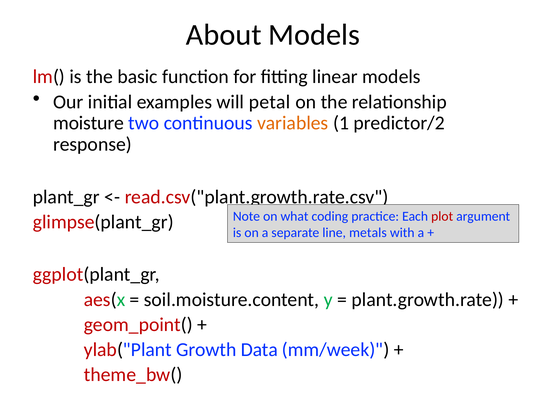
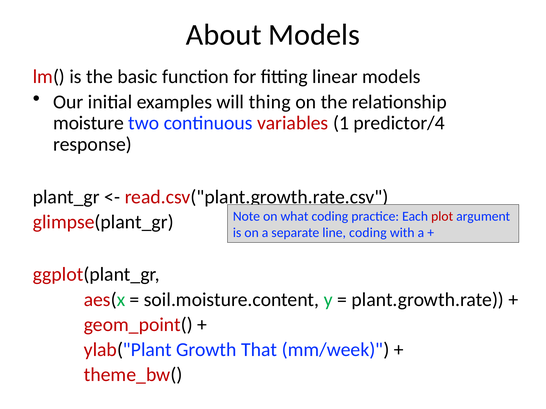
petal: petal -> thing (270, 102)
variables colour: orange -> red (293, 123)
predictor/2: predictor/2 -> predictor/4 (399, 123)
line metals: metals -> coding (368, 233)
Data: Data -> That (259, 350)
